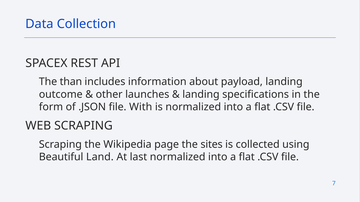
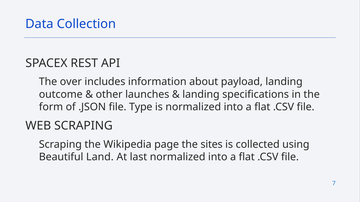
than: than -> over (71, 82)
With: With -> Type (141, 107)
